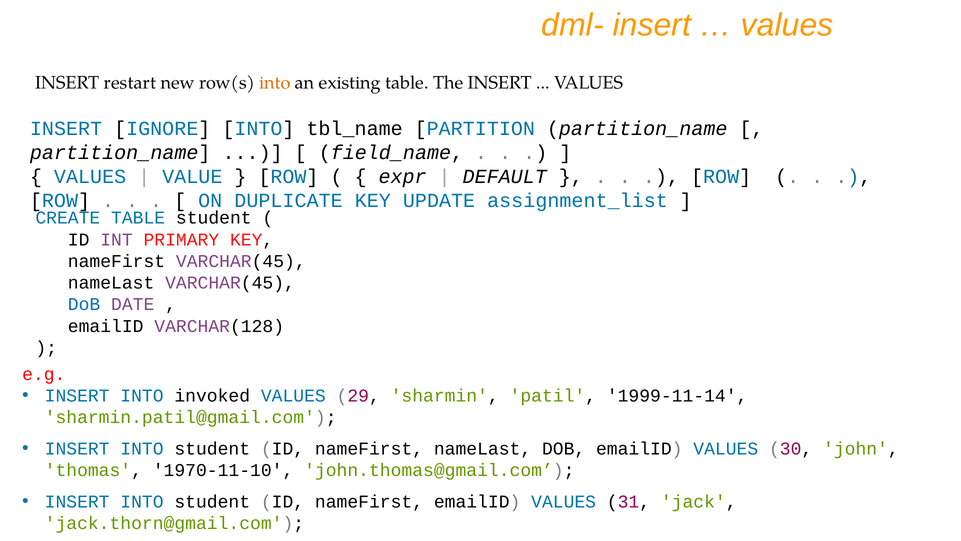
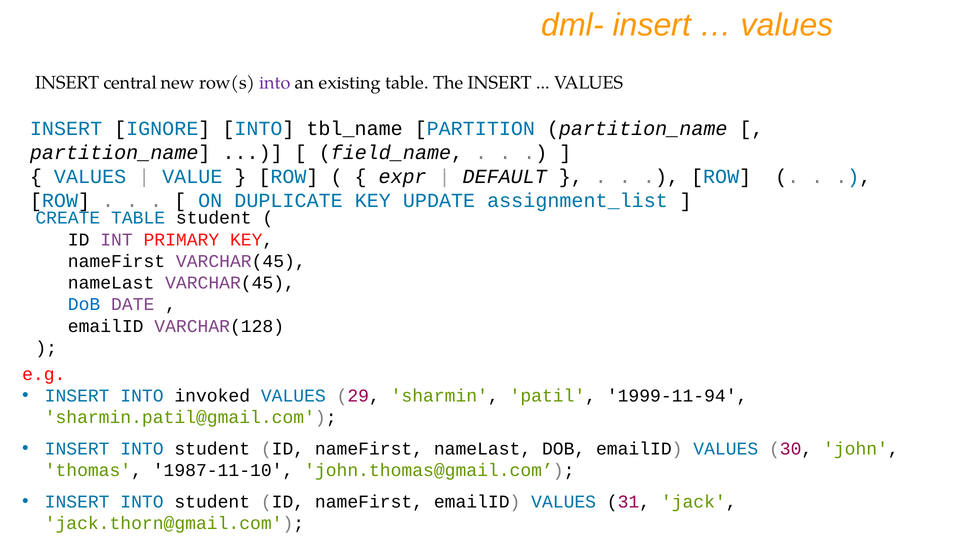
restart: restart -> central (130, 83)
into colour: orange -> purple (275, 83)
1999-11-14: 1999-11-14 -> 1999-11-94 (677, 396)
1970-11-10: 1970-11-10 -> 1987-11-10 (223, 470)
